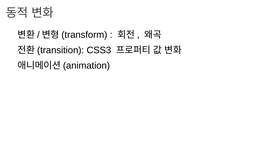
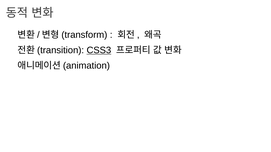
CSS3 underline: none -> present (99, 50)
